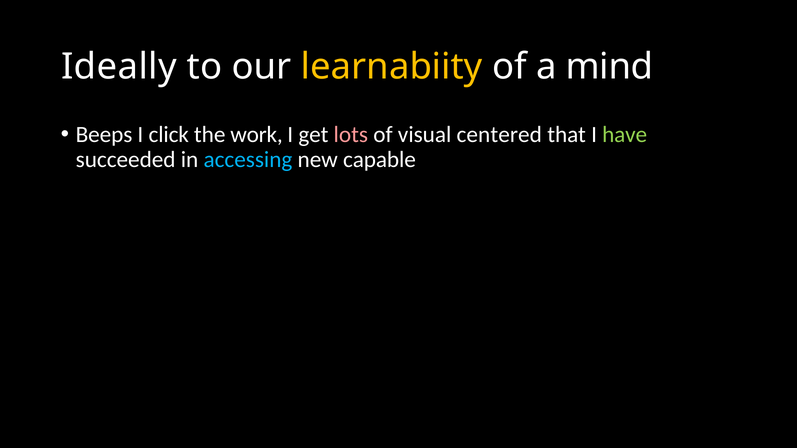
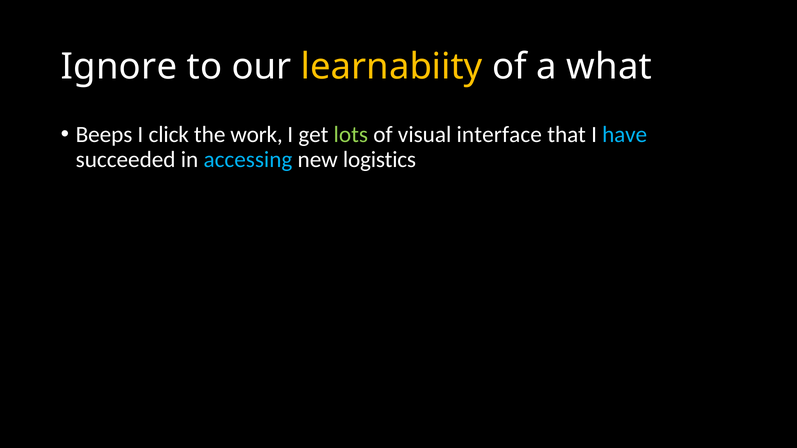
Ideally: Ideally -> Ignore (119, 67)
mind: mind -> what (609, 67)
lots colour: pink -> light green (351, 135)
centered: centered -> interface (499, 135)
have colour: light green -> light blue (625, 135)
capable: capable -> logistics (380, 160)
